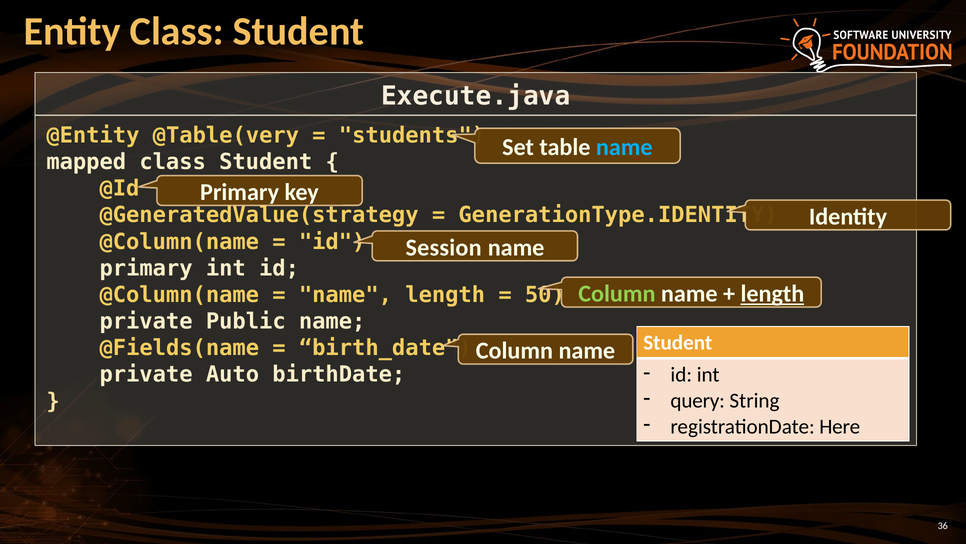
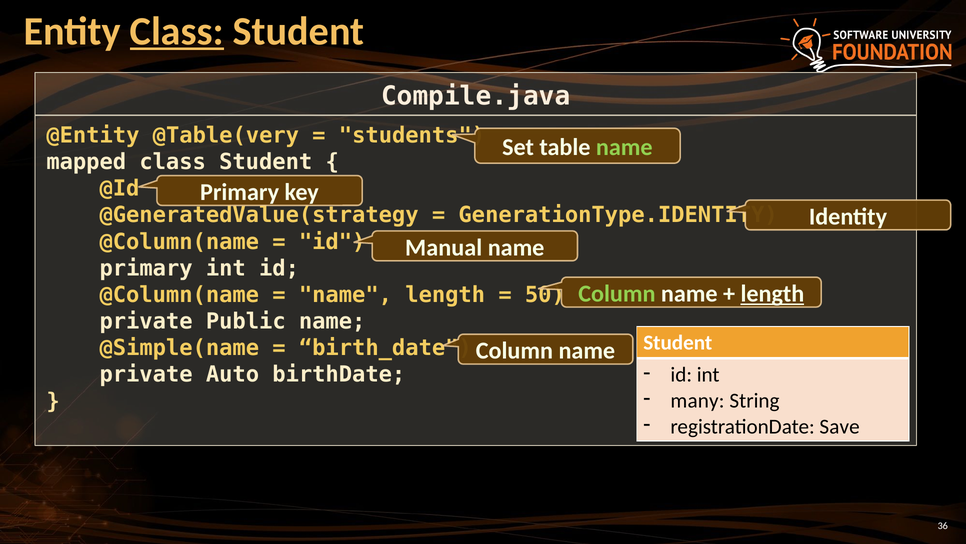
Class underline: none -> present (177, 32)
Execute.java: Execute.java -> Compile.java (476, 96)
name colour: light blue -> light green (624, 147)
Session: Session -> Manual (444, 247)
@Fields(name: @Fields(name -> @Simple(name (179, 348)
query: query -> many (697, 400)
Here: Here -> Save (840, 426)
